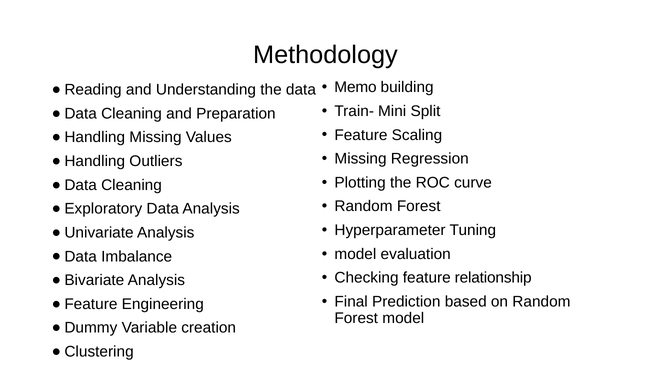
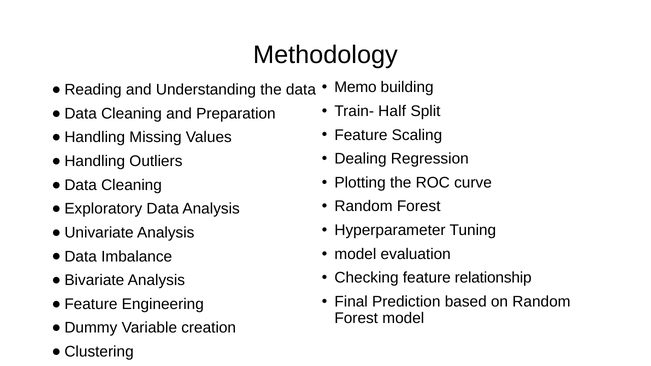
Mini: Mini -> Half (392, 111)
Missing: Missing -> Dealing (361, 159)
